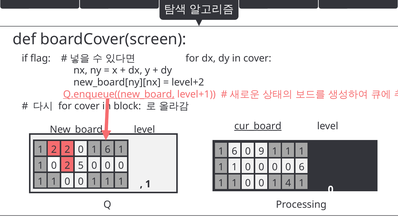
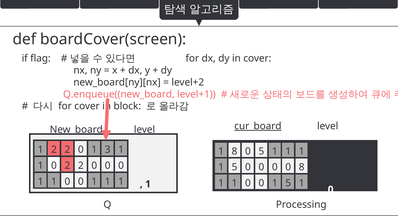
Q.enqueue((new_board underline: present -> none (119, 94)
0 1 6: 6 -> 3 (108, 150)
6: 6 -> 8 (235, 151)
0 9: 9 -> 5 (261, 151)
0 2 5: 5 -> 2 (81, 165)
1: 1 -> 5 (235, 167)
0 6: 6 -> 8 (302, 167)
0 1 4: 4 -> 5 (288, 183)
